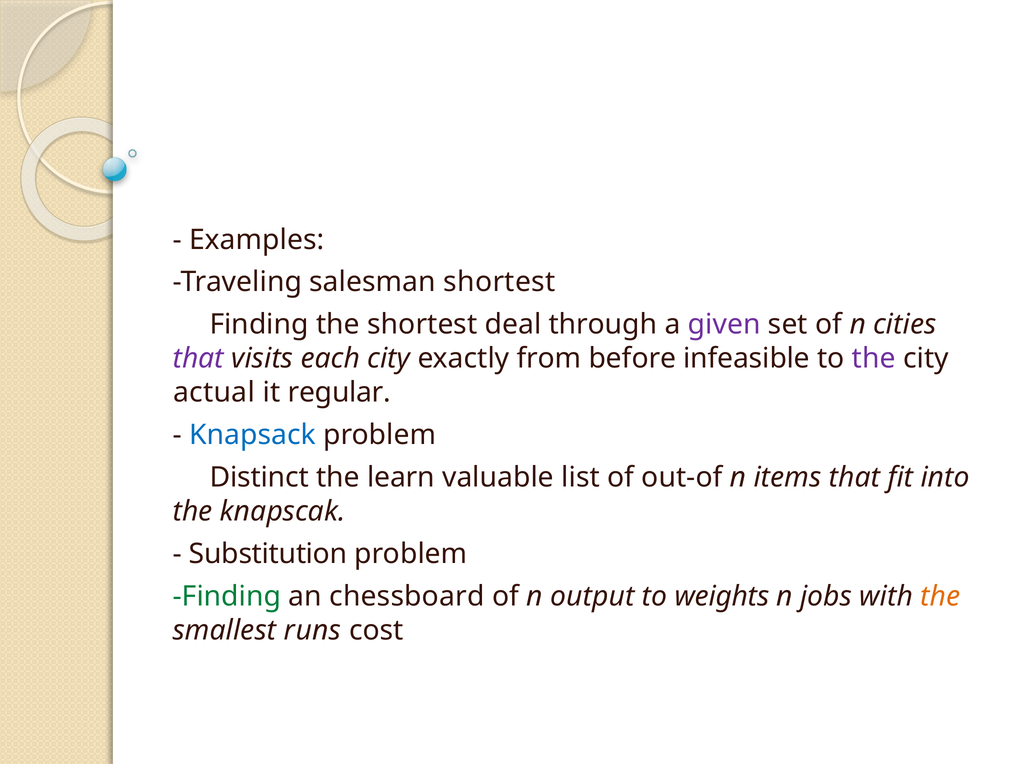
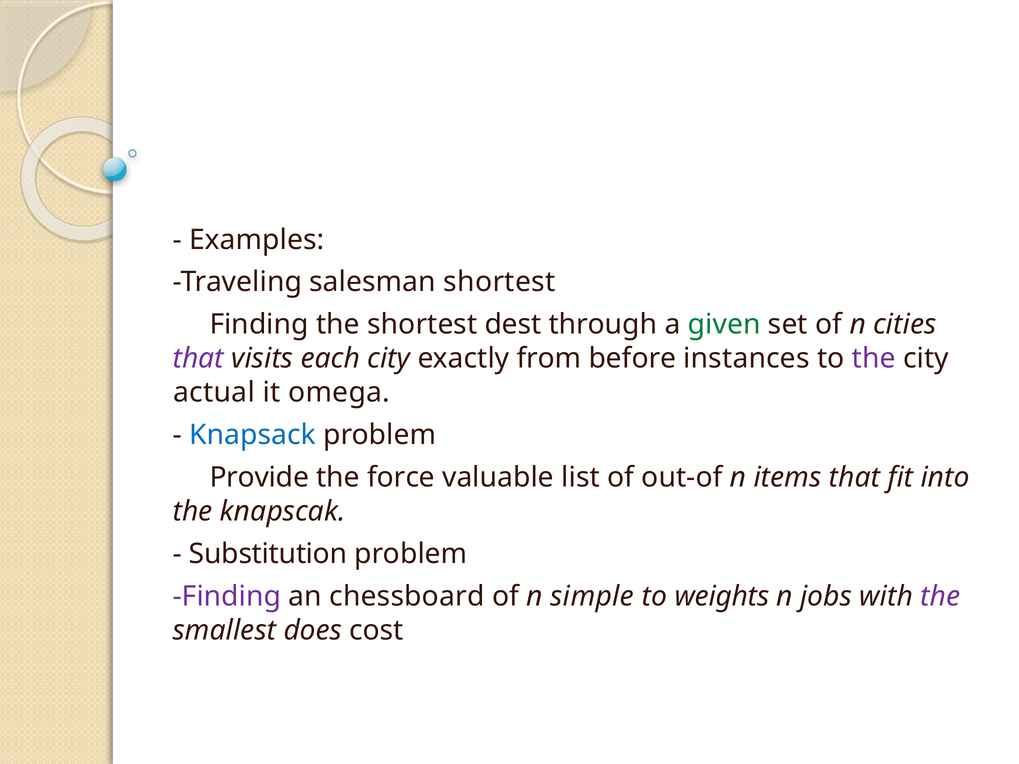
deal: deal -> dest (513, 325)
given colour: purple -> green (724, 325)
infeasible: infeasible -> instances (746, 359)
regular: regular -> omega (339, 393)
Distinct: Distinct -> Provide (259, 478)
learn: learn -> force (401, 478)
Finding colour: green -> purple (227, 597)
output: output -> simple (592, 597)
the colour: orange -> purple (940, 597)
runs: runs -> does (313, 631)
